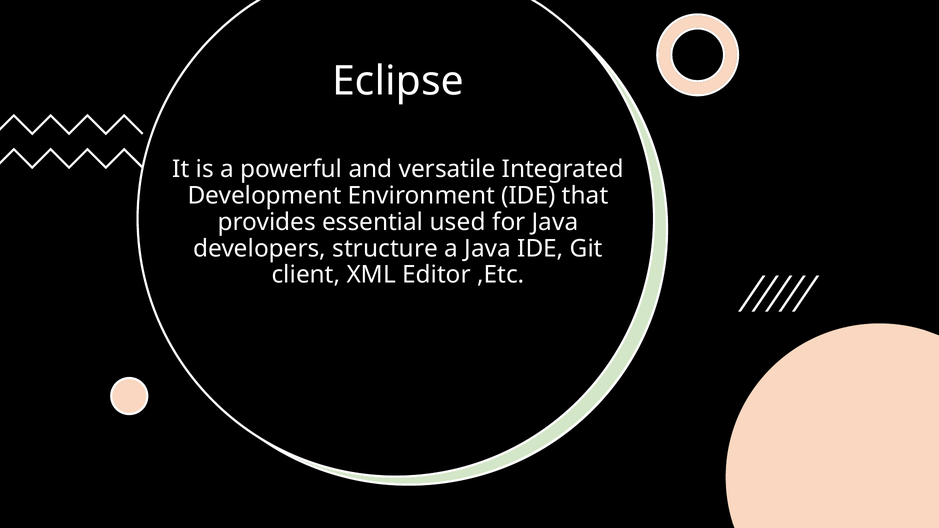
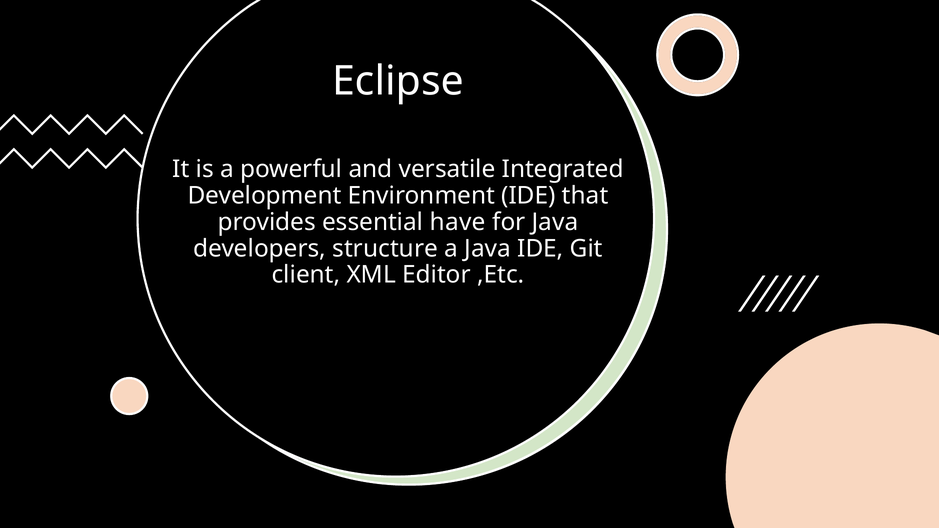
used: used -> have (458, 222)
